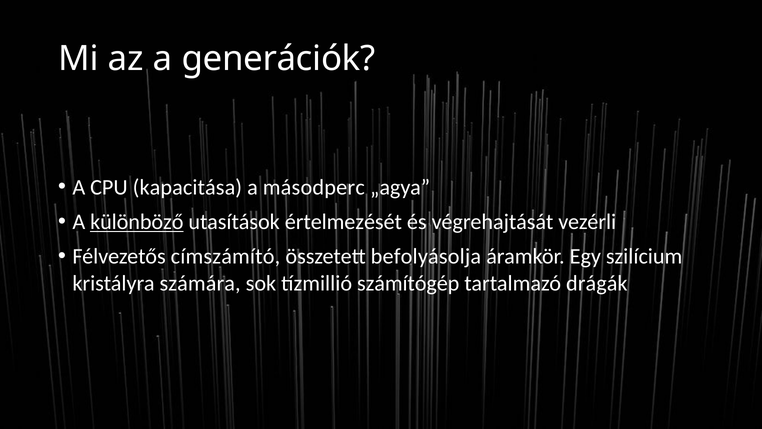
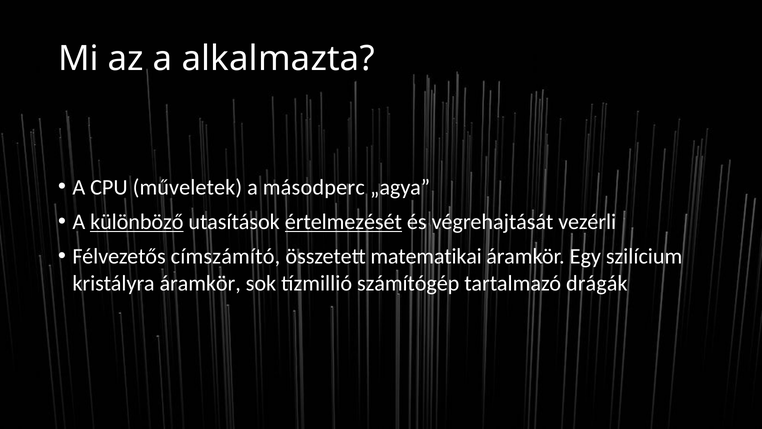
generációk: generációk -> alkalmazta (278, 59)
kapacitása: kapacitása -> műveletek (187, 187)
értelmezését underline: none -> present (343, 222)
befolyásolja: befolyásolja -> matematikai (426, 256)
kristályra számára: számára -> áramkör (200, 283)
